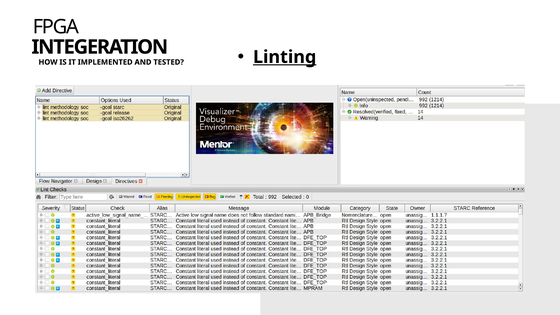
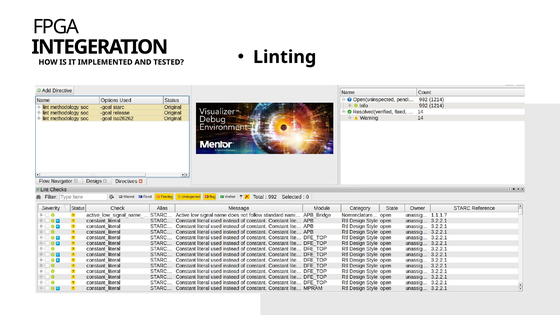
Linting underline: present -> none (285, 57)
